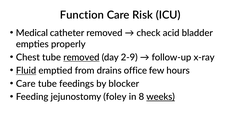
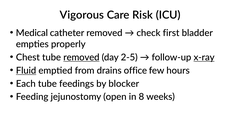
Function: Function -> Vigorous (82, 15)
acid: acid -> first (171, 33)
2-9: 2-9 -> 2-5 (129, 57)
x-ray underline: none -> present (204, 57)
Care: Care -> Each (26, 83)
foley: foley -> open (115, 97)
weeks underline: present -> none (161, 97)
